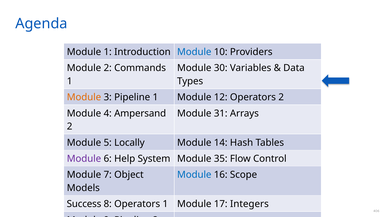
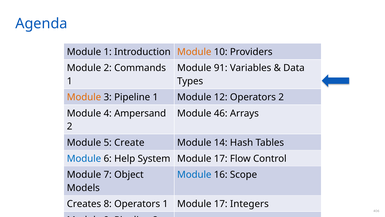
Module colour: blue -> orange (194, 52)
30: 30 -> 91 (221, 68)
31: 31 -> 46 (221, 113)
Locally: Locally -> Create (129, 142)
Module colour: purple -> blue (84, 158)
System Module 35: 35 -> 17 (221, 158)
Success: Success -> Creates (84, 204)
